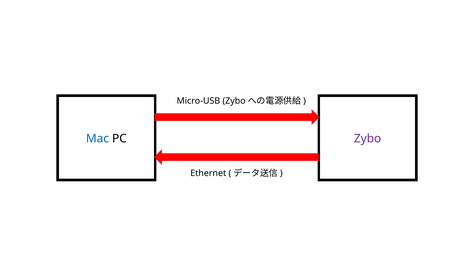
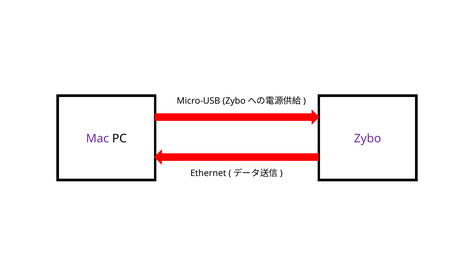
Mac colour: blue -> purple (97, 139)
